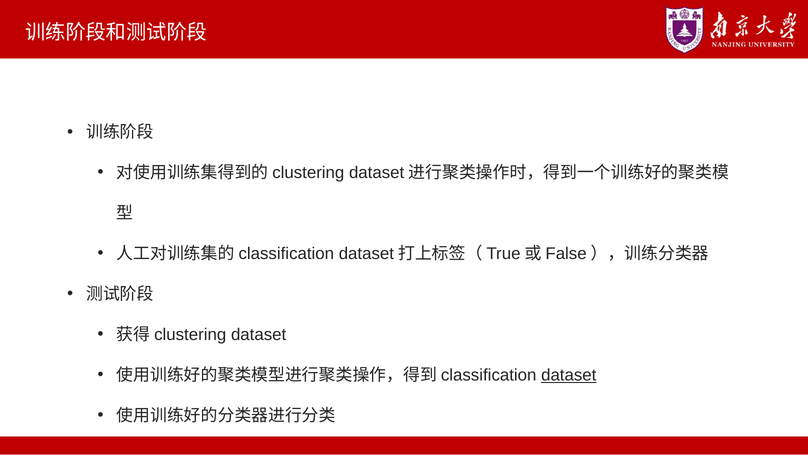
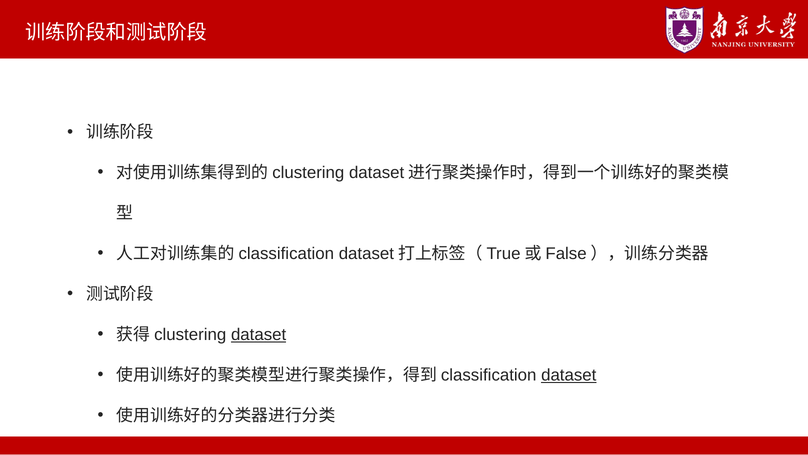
dataset underline: none -> present (259, 334)
